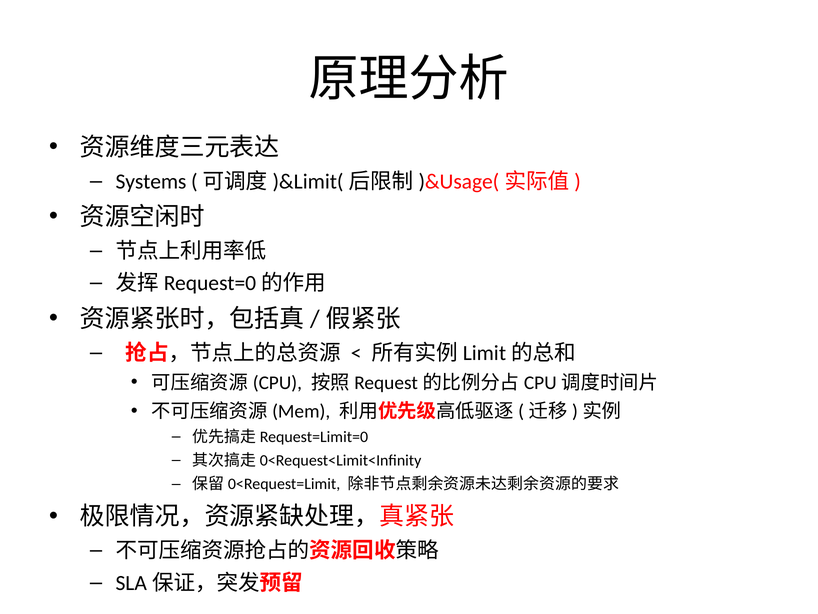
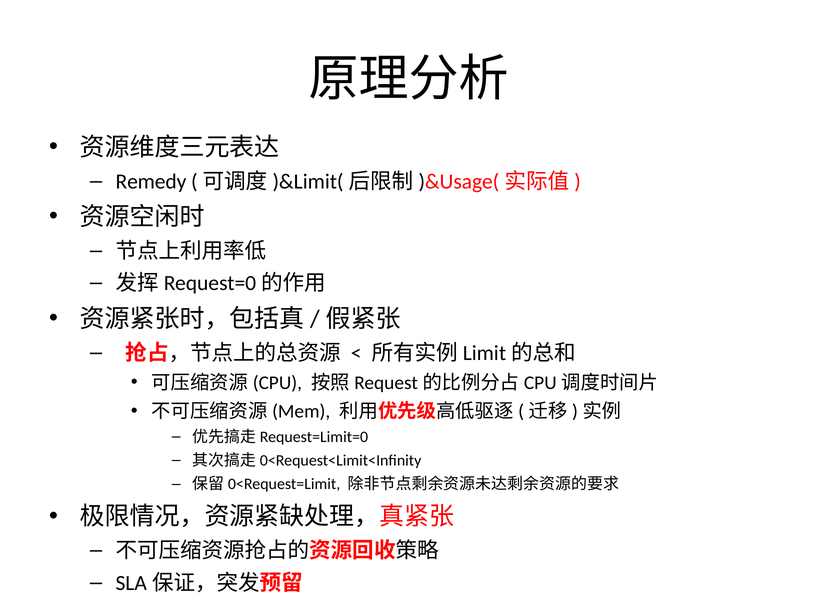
Systems: Systems -> Remedy (151, 181)
